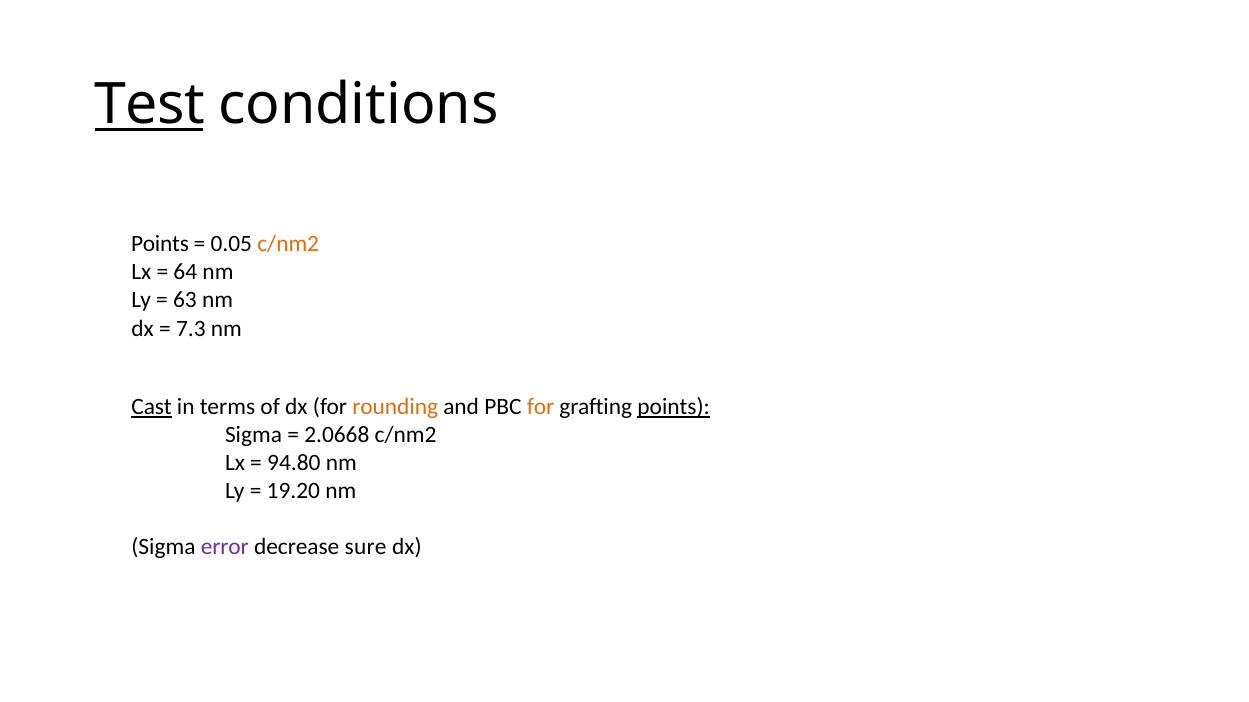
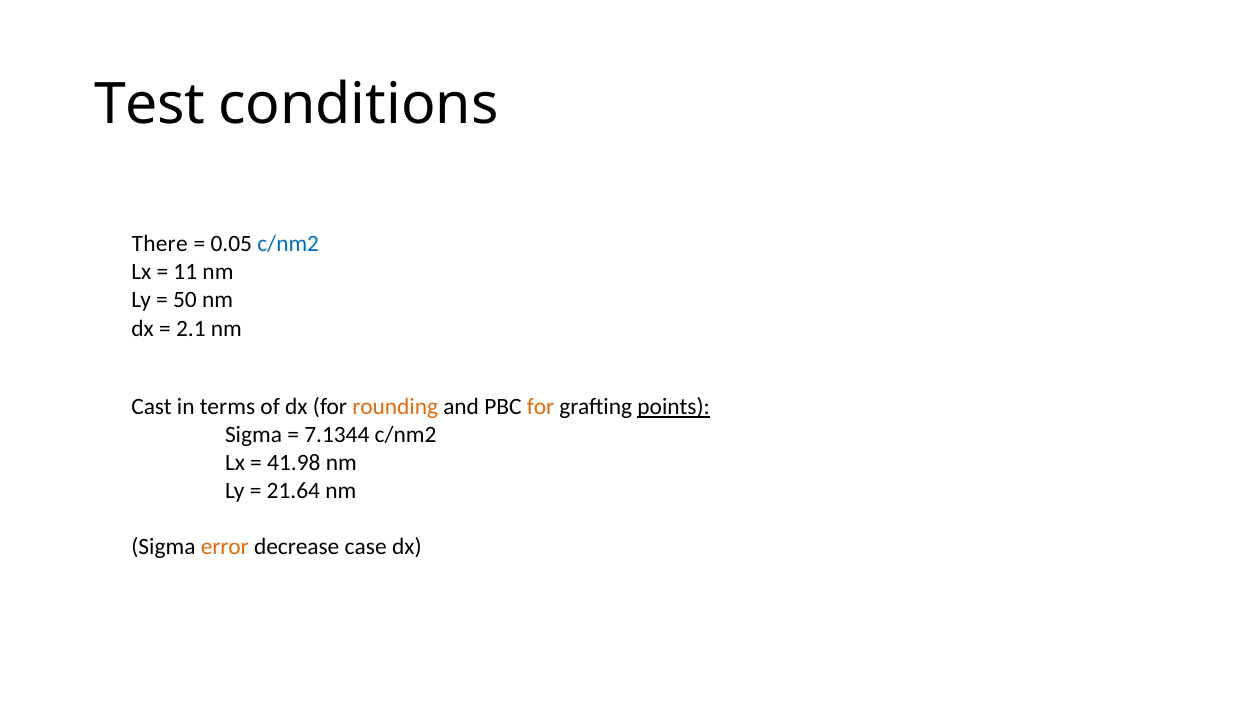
Test underline: present -> none (150, 105)
Points: Points -> There (160, 244)
c/nm2 colour: orange -> blue (288, 244)
64: 64 -> 11 (185, 272)
63: 63 -> 50 (185, 300)
7.3: 7.3 -> 2.1 (191, 329)
Cast underline: present -> none (152, 407)
2.0668: 2.0668 -> 7.1344 (337, 435)
94.80: 94.80 -> 41.98 (294, 463)
19.20: 19.20 -> 21.64 (293, 491)
error colour: purple -> orange (225, 548)
sure: sure -> case (366, 548)
